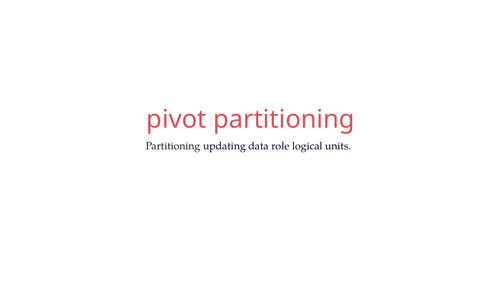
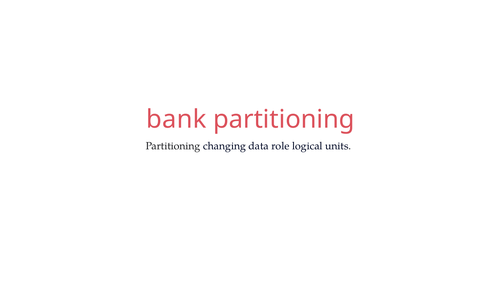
pivot: pivot -> bank (176, 119)
updating: updating -> changing (225, 146)
